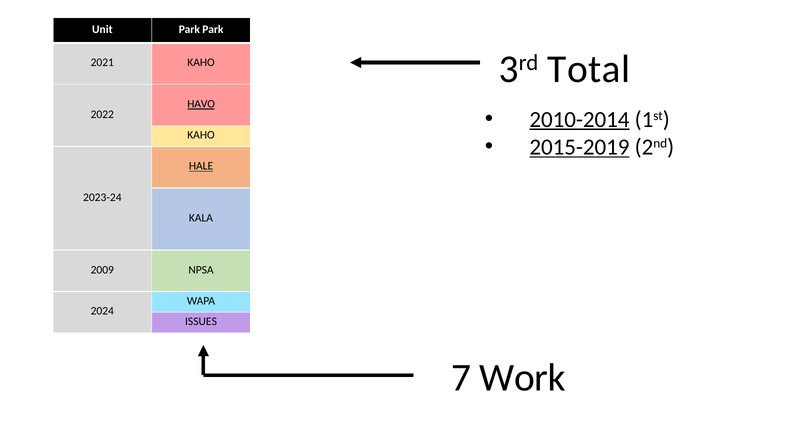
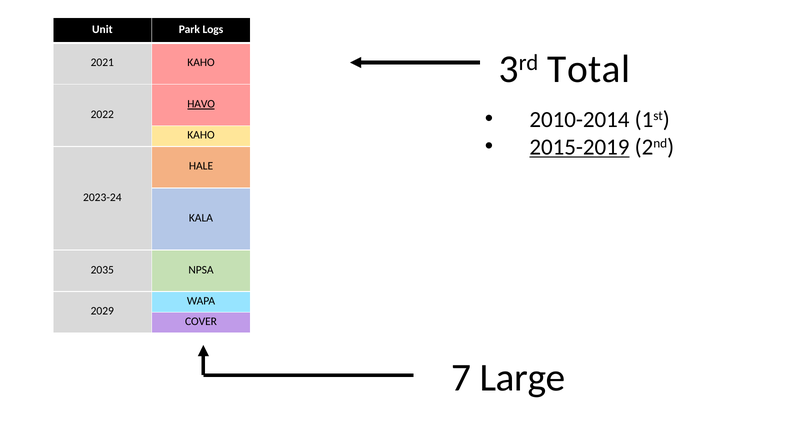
Park Park: Park -> Logs (213, 29)
2010-2014 underline: present -> none (579, 119)
HALE underline: present -> none (201, 166)
2009: 2009 -> 2035 (102, 270)
2024: 2024 -> 2029 (102, 311)
ISSUES: ISSUES -> COVER (201, 321)
Work: Work -> Large (523, 377)
